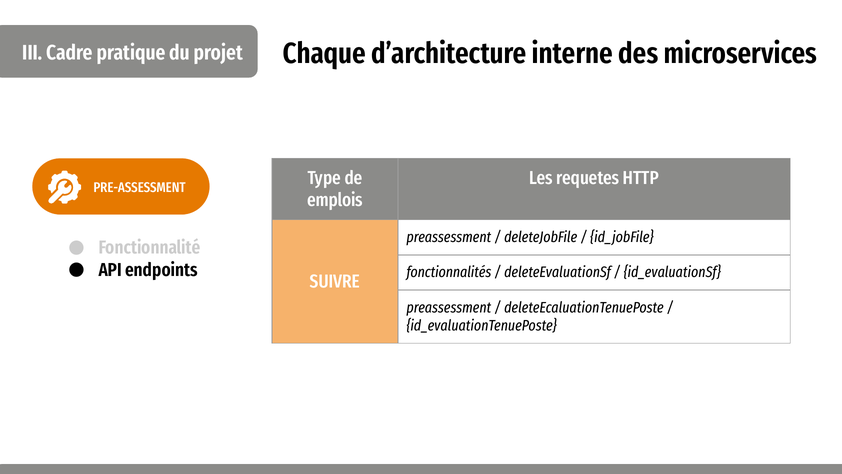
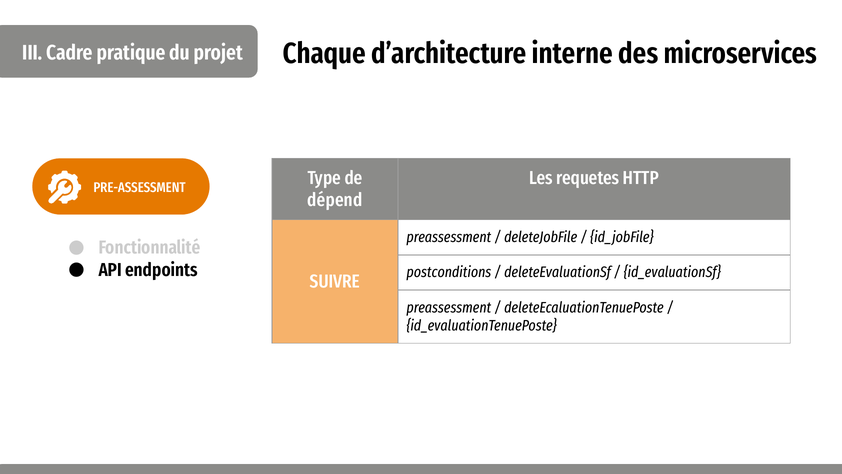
emplois: emplois -> dépend (335, 200)
fonctionnalités: fonctionnalités -> postconditions (449, 272)
